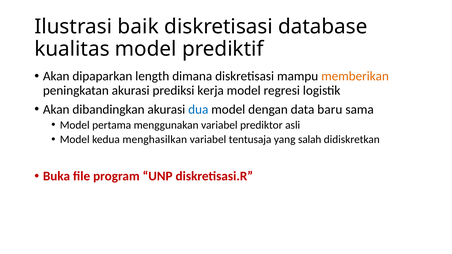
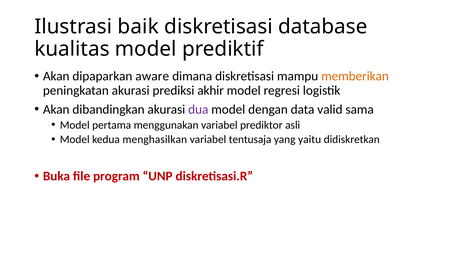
length: length -> aware (152, 76)
kerja: kerja -> akhir (211, 91)
dua colour: blue -> purple (198, 110)
baru: baru -> valid (330, 110)
salah: salah -> yaitu (310, 140)
